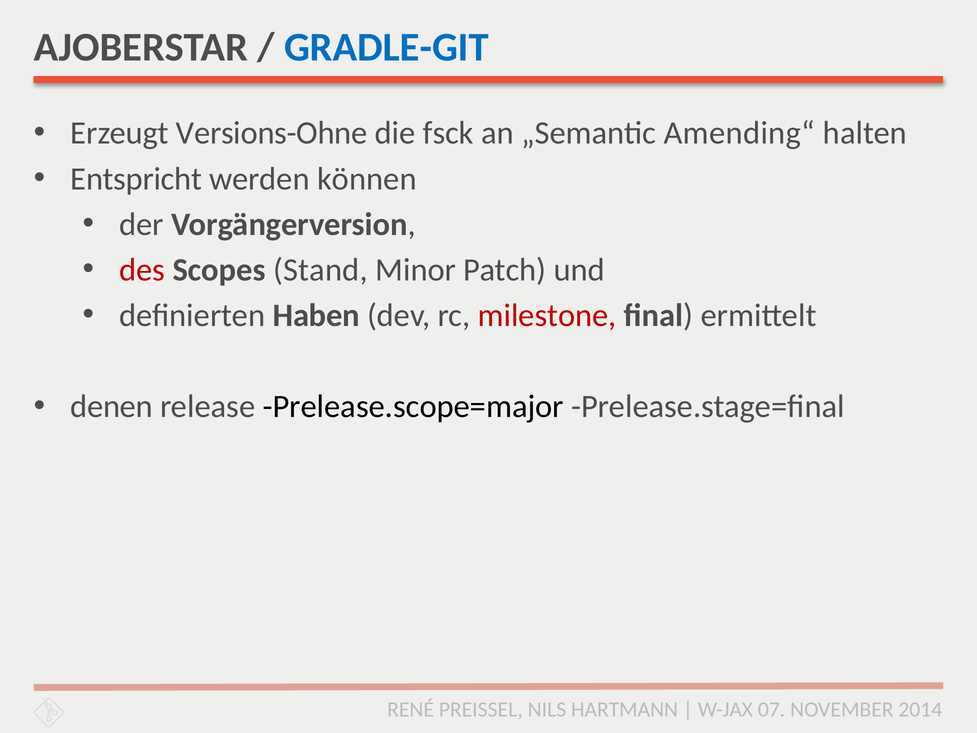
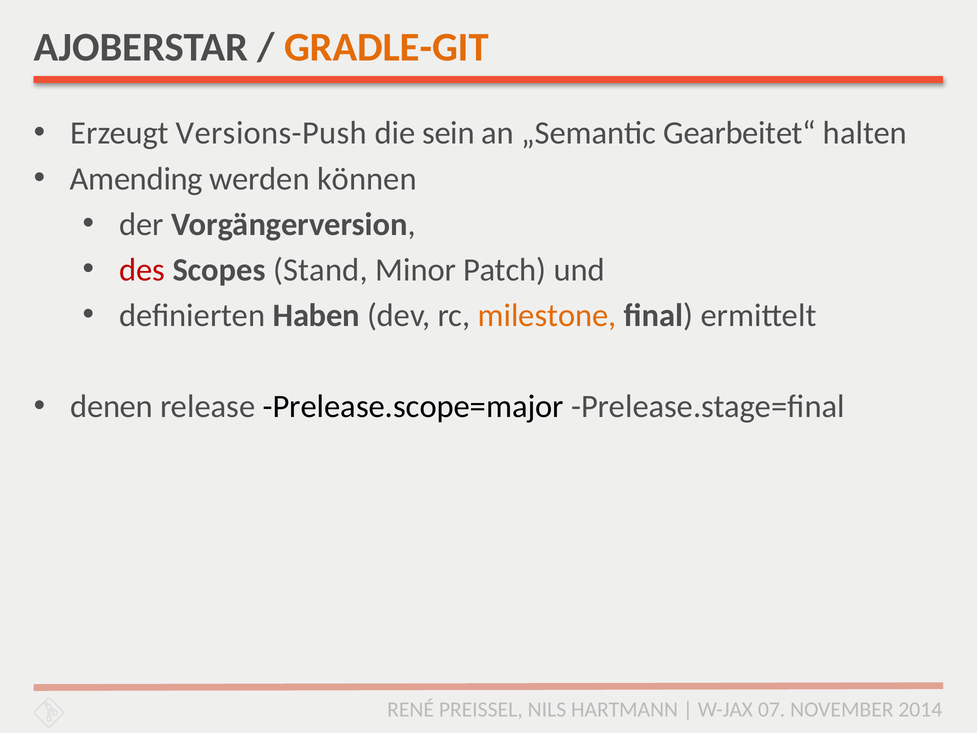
GRADLE-GIT colour: blue -> orange (386, 47)
Versions-Ohne: Versions-Ohne -> Versions-Push (271, 133)
fsck: fsck -> sein (448, 133)
Amending“: Amending“ -> Gearbeitet“ (740, 133)
Entspricht: Entspricht -> Amending (136, 179)
milestone colour: red -> orange (547, 315)
